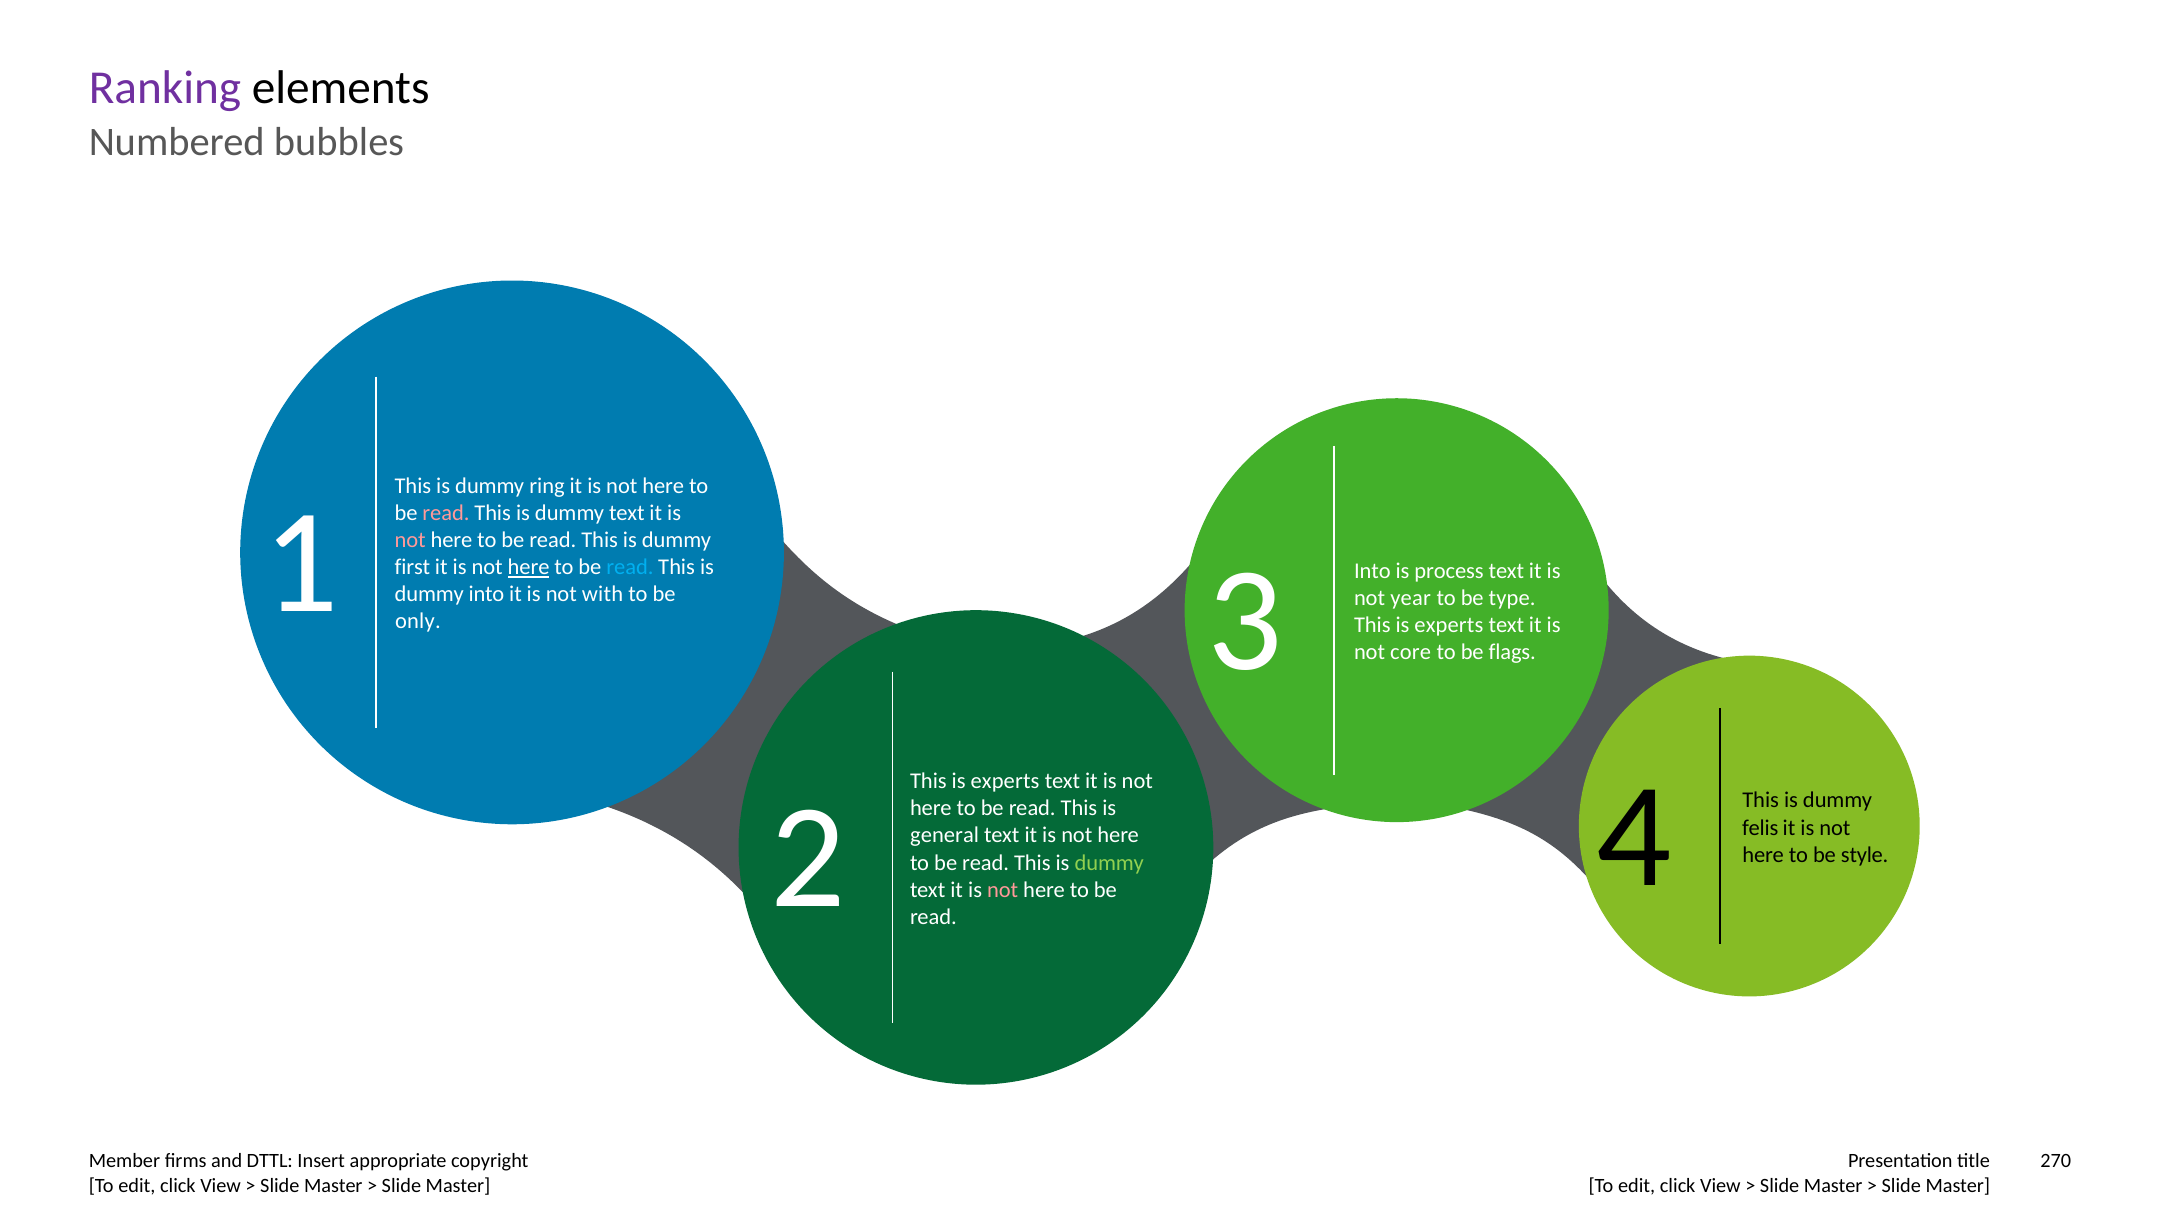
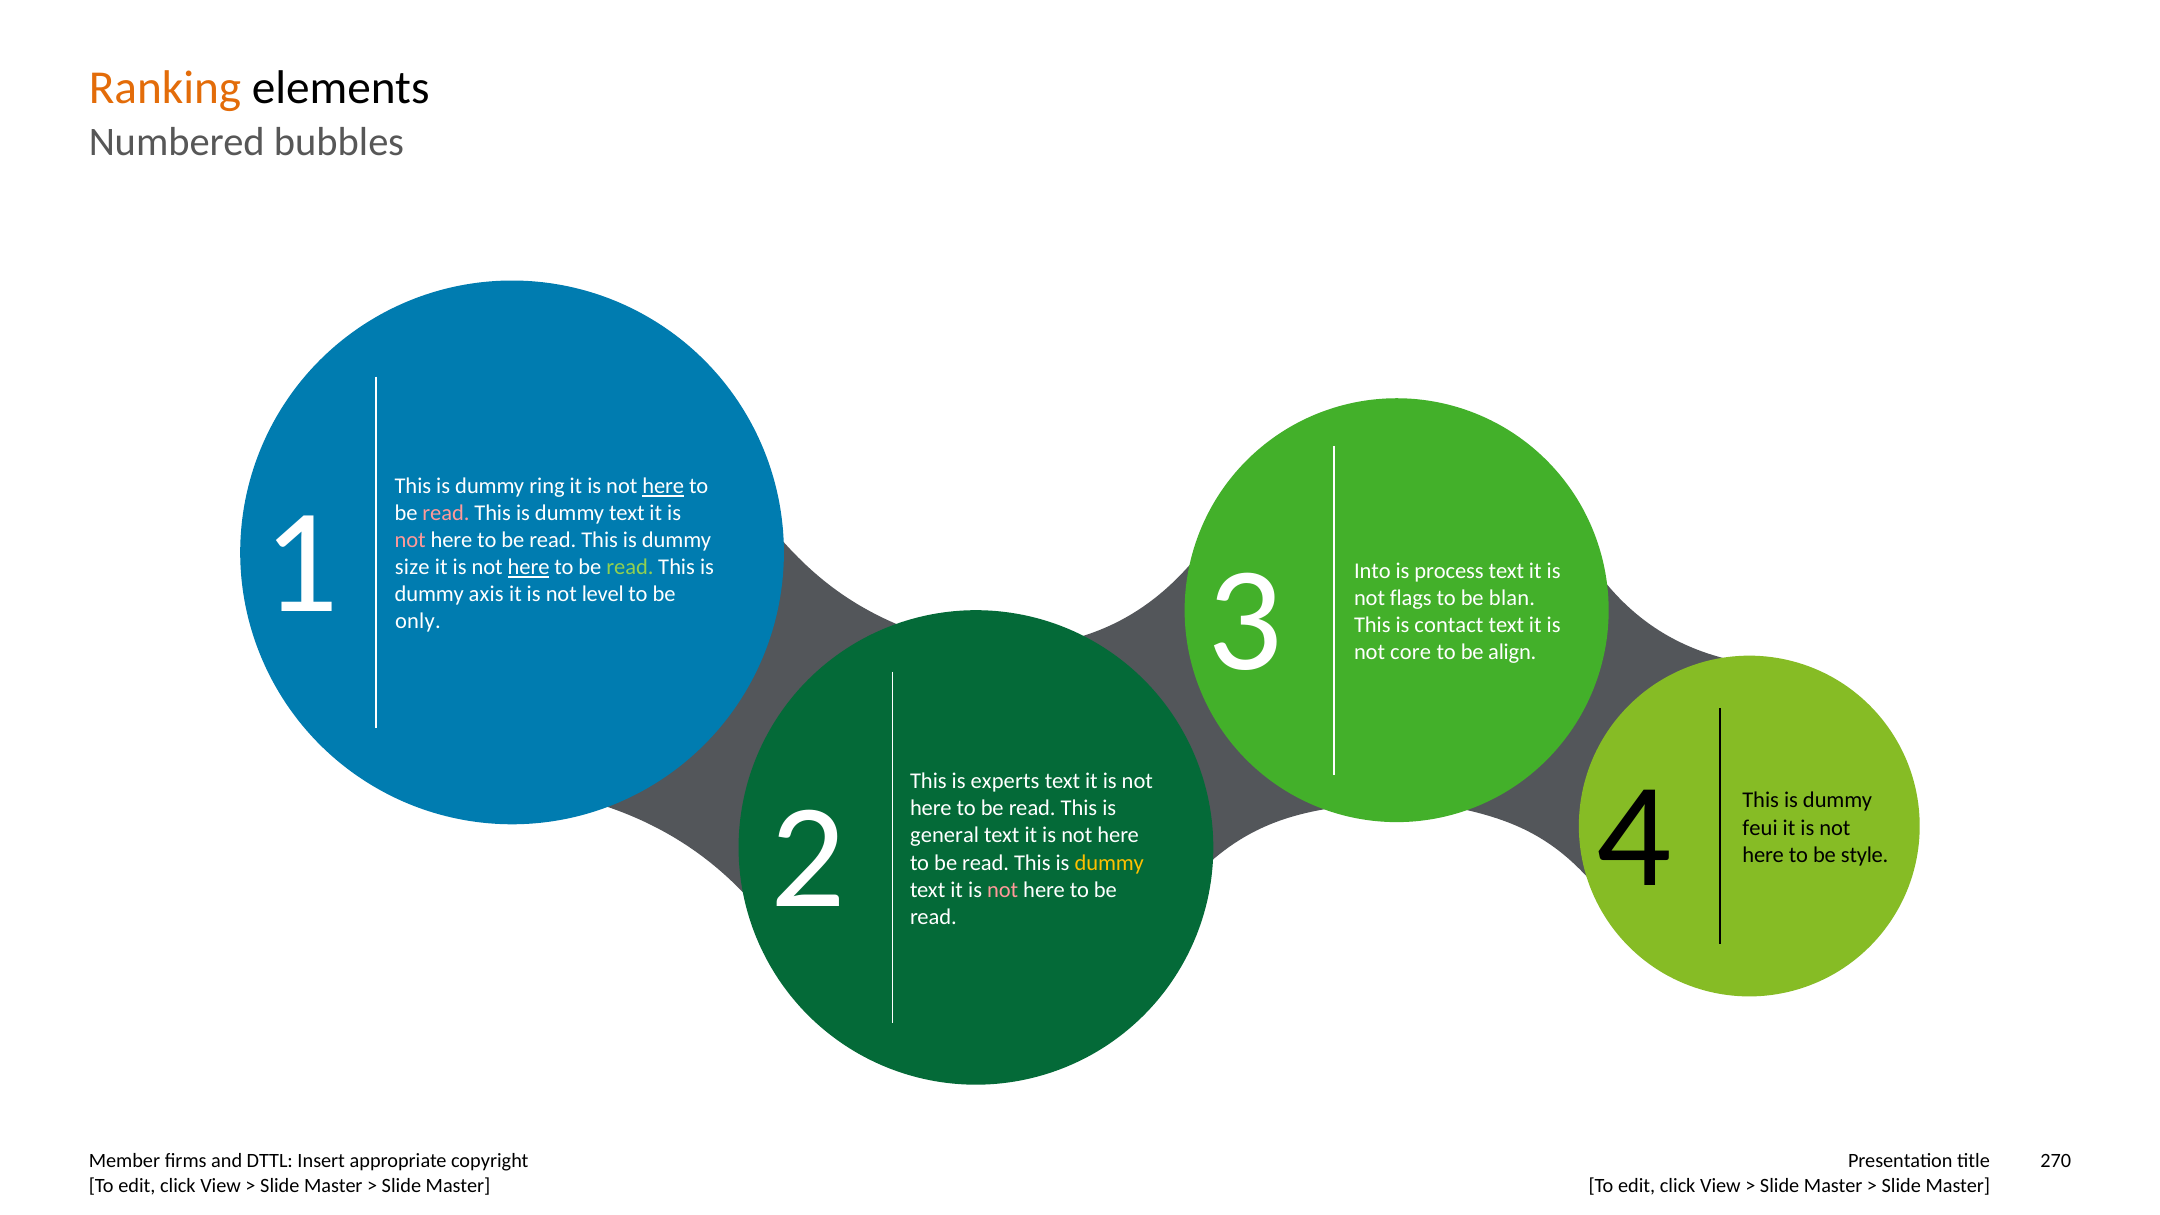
Ranking colour: purple -> orange (165, 88)
here underline: none -> present (663, 486)
first: first -> size (412, 567)
read colour: light blue -> light green (630, 567)
dummy into: into -> axis (486, 595)
with: with -> level (603, 595)
year: year -> flags (1411, 598)
type: type -> blan (1512, 598)
experts: experts -> contact (1449, 625)
flags: flags -> align (1512, 652)
felis: felis -> feui (1760, 828)
dummy colour: light green -> yellow (1109, 863)
